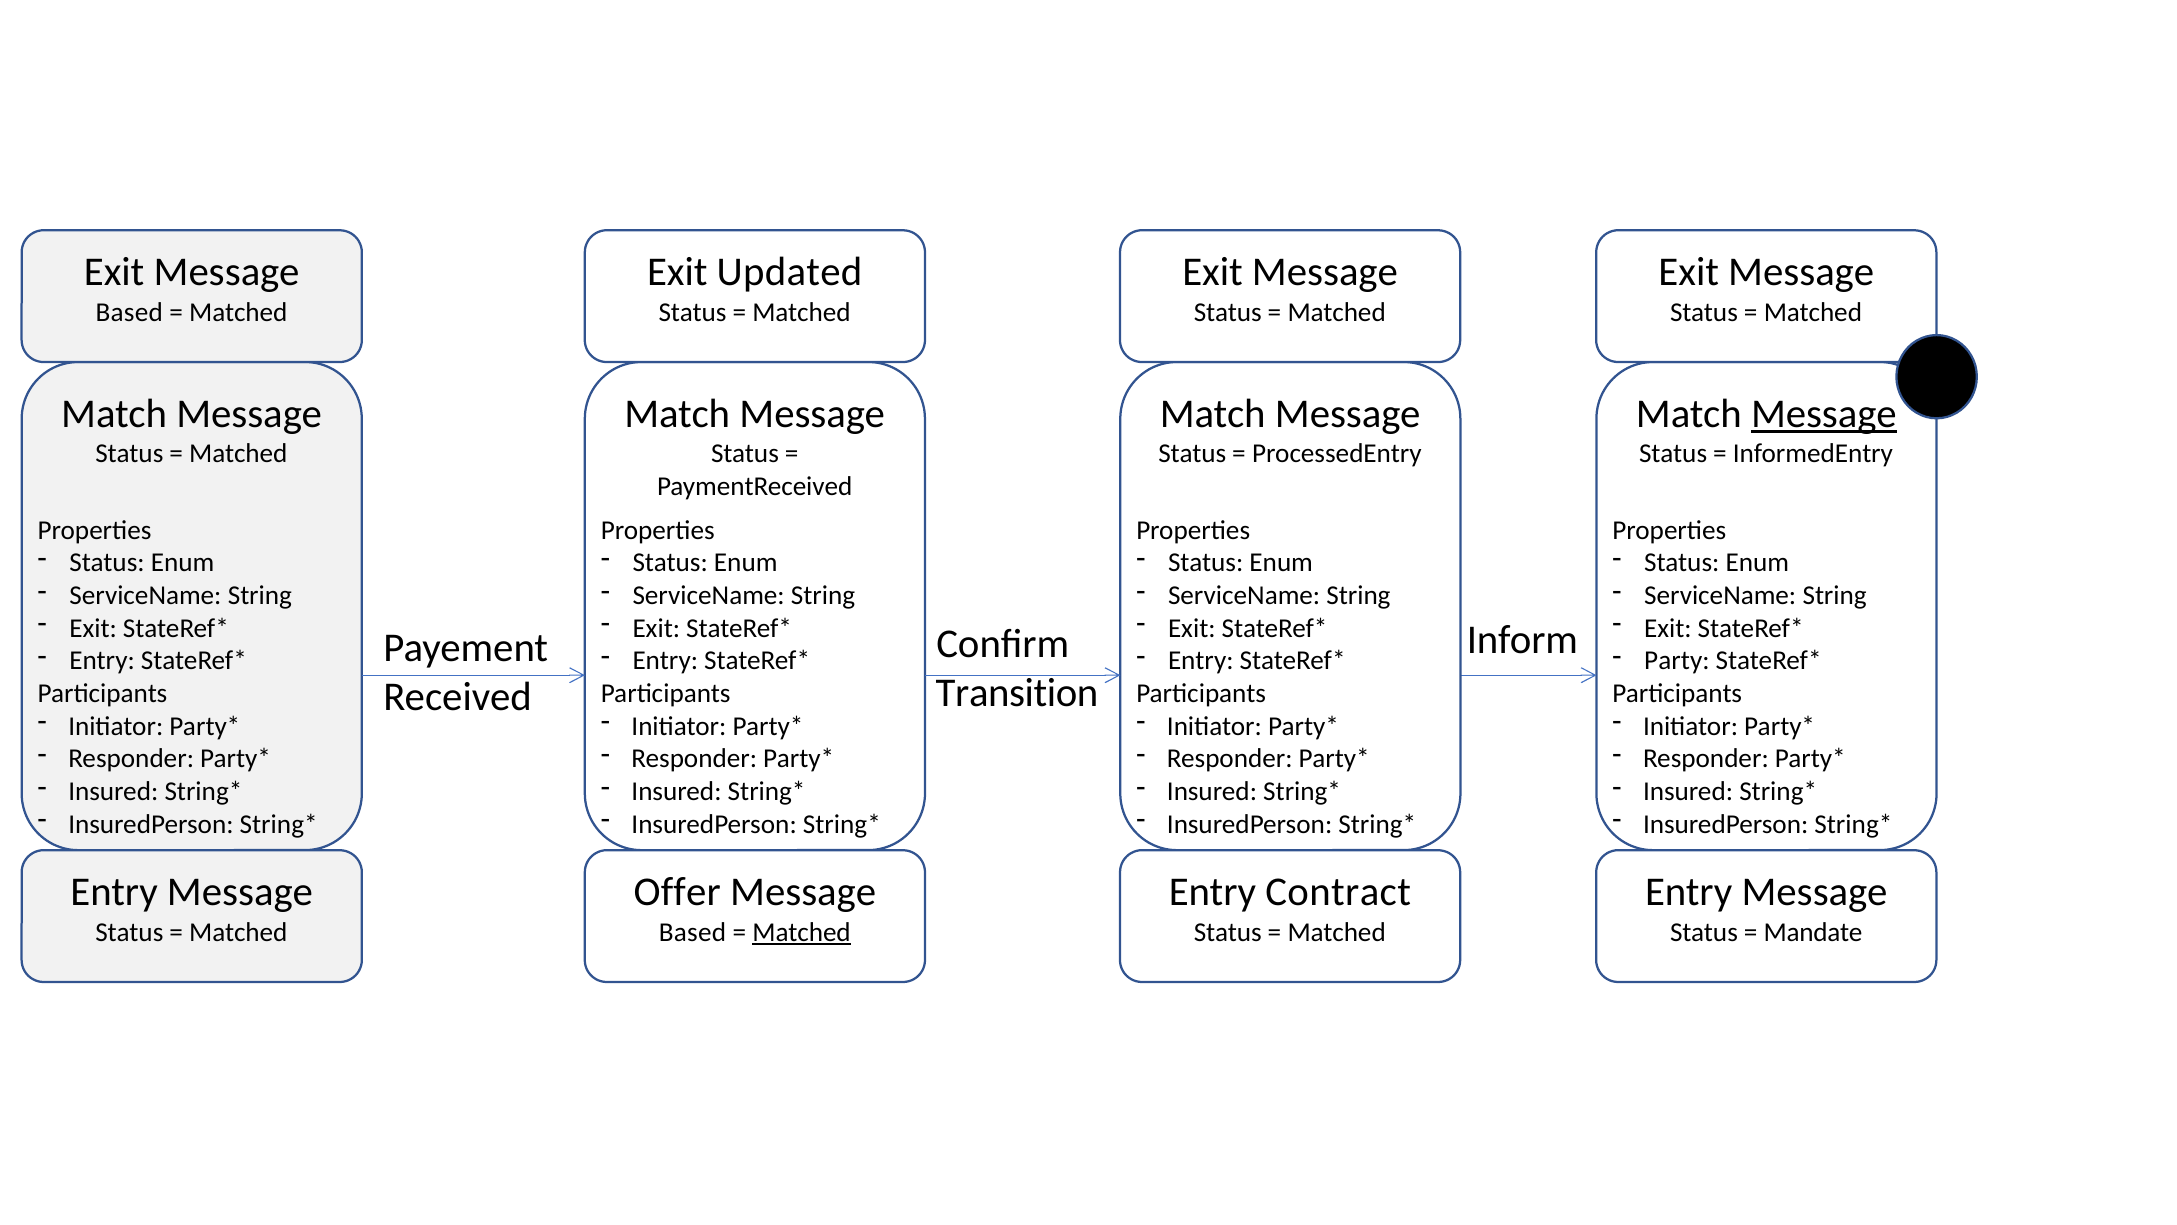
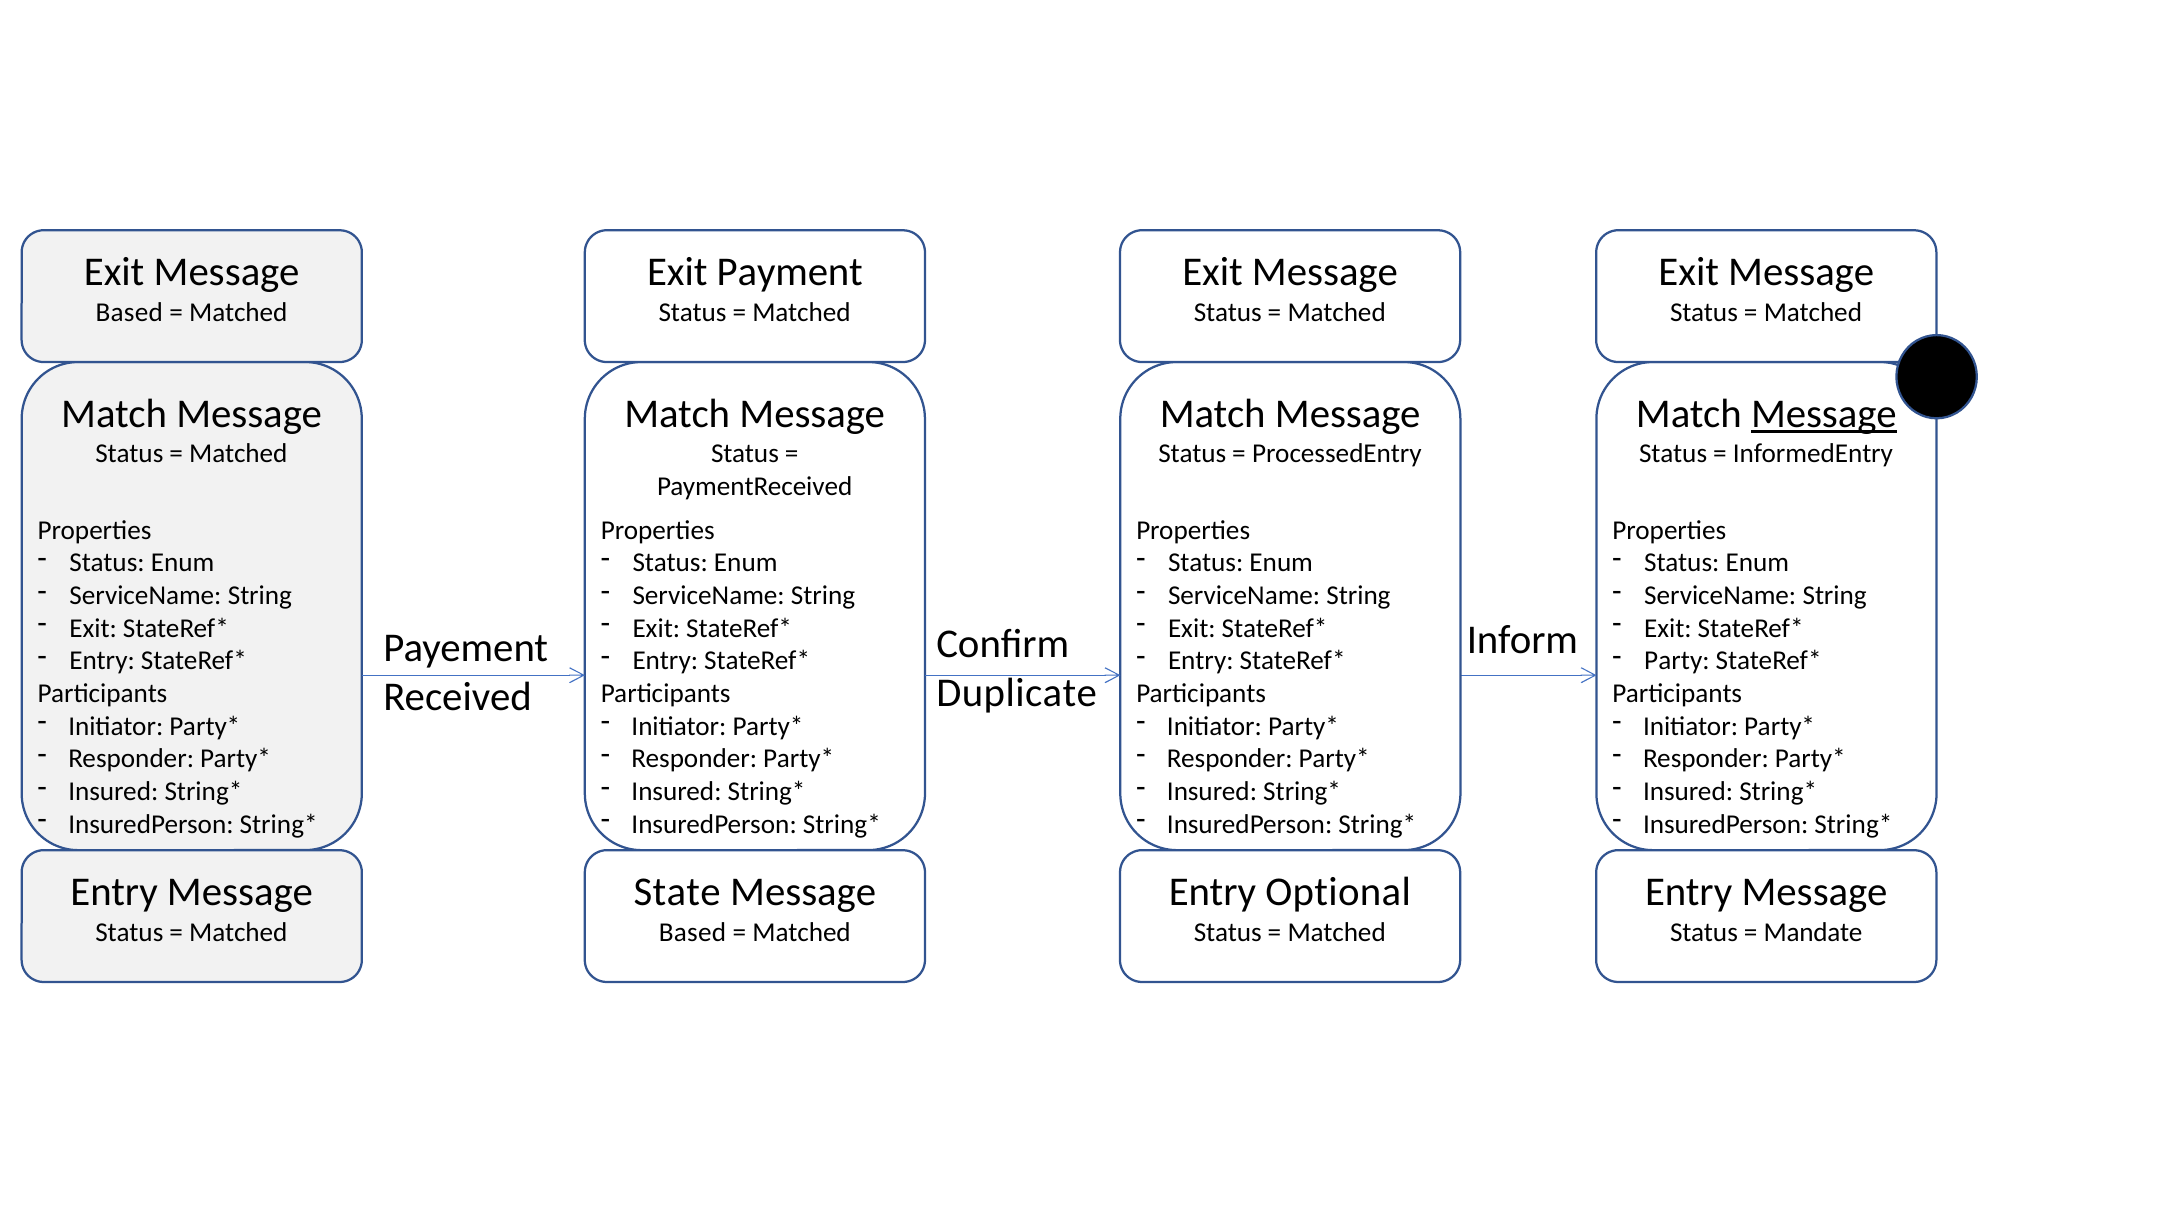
Updated: Updated -> Payment (790, 272)
Transition: Transition -> Duplicate (1017, 693)
Offer: Offer -> State (677, 892)
Contract: Contract -> Optional (1338, 892)
Matched underline: present -> none (802, 932)
